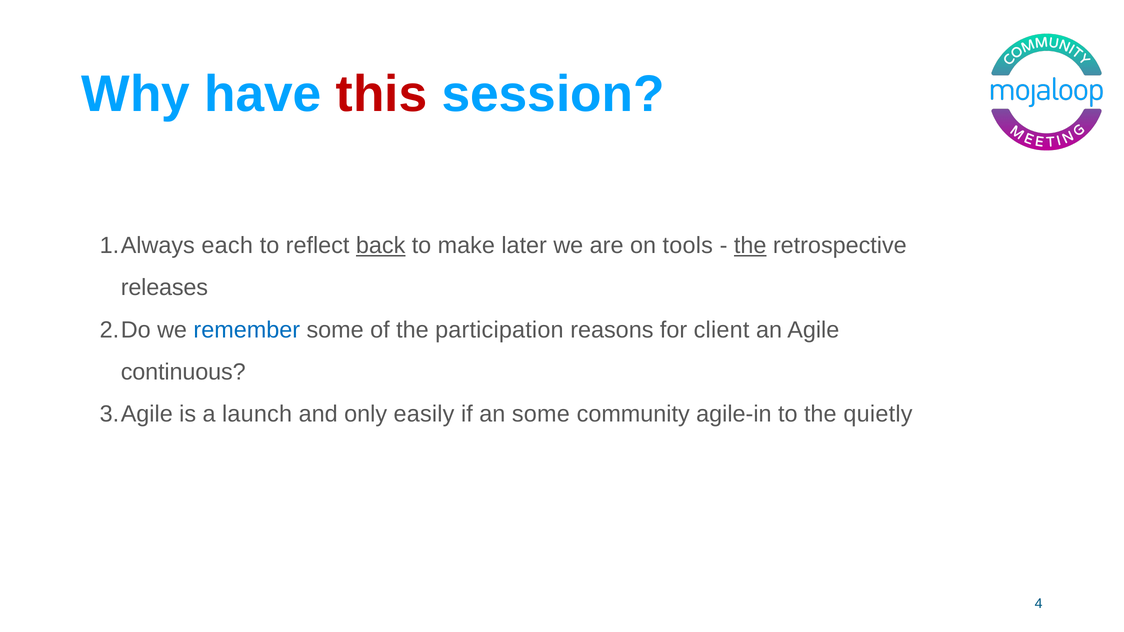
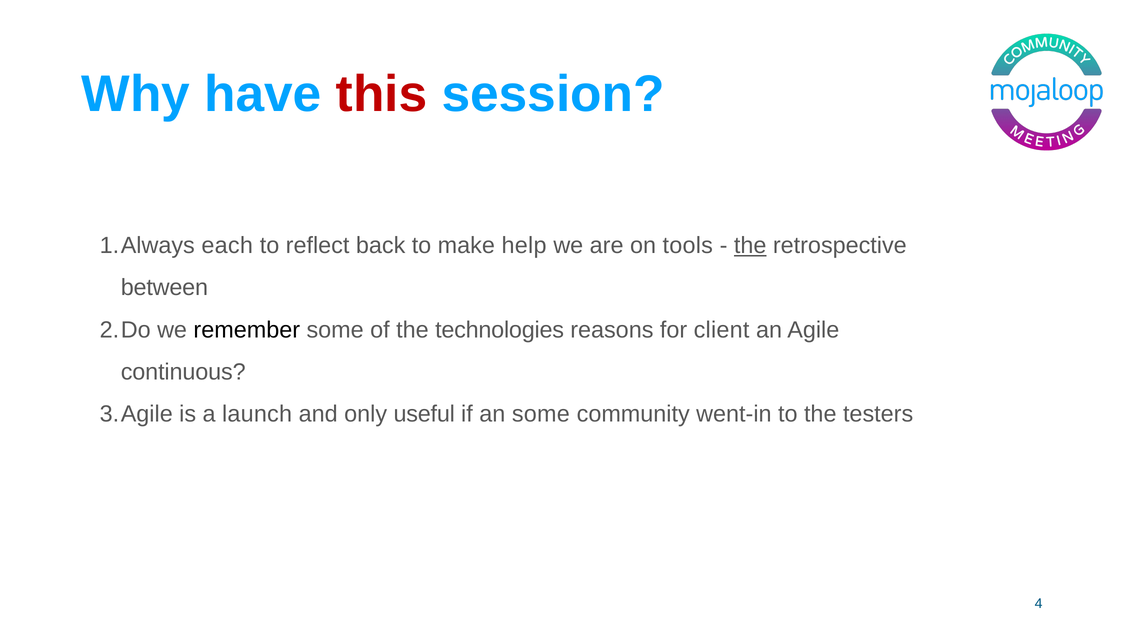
back underline: present -> none (381, 246)
later: later -> help (524, 246)
releases: releases -> between (164, 288)
remember colour: blue -> black (247, 330)
participation: participation -> technologies (500, 330)
easily: easily -> useful (424, 414)
agile-in: agile-in -> went-in (734, 414)
quietly: quietly -> testers (878, 414)
